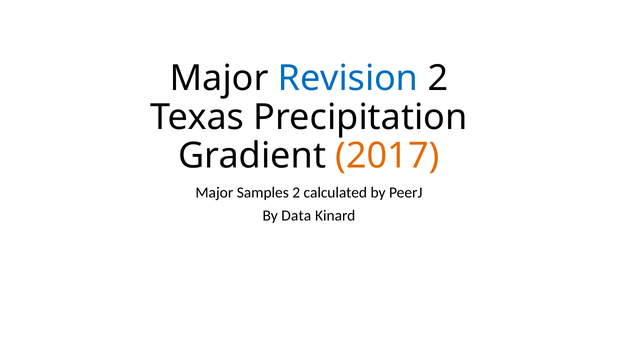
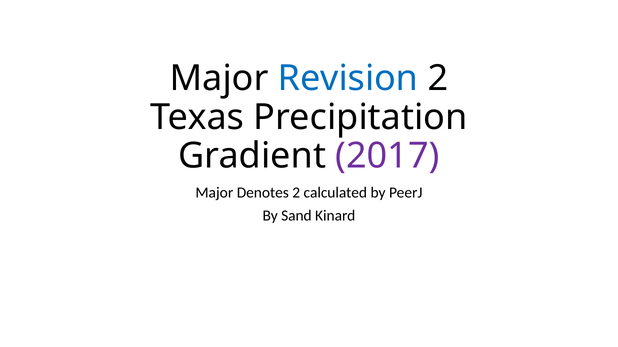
2017 colour: orange -> purple (387, 156)
Samples: Samples -> Denotes (263, 193)
Data: Data -> Sand (296, 216)
